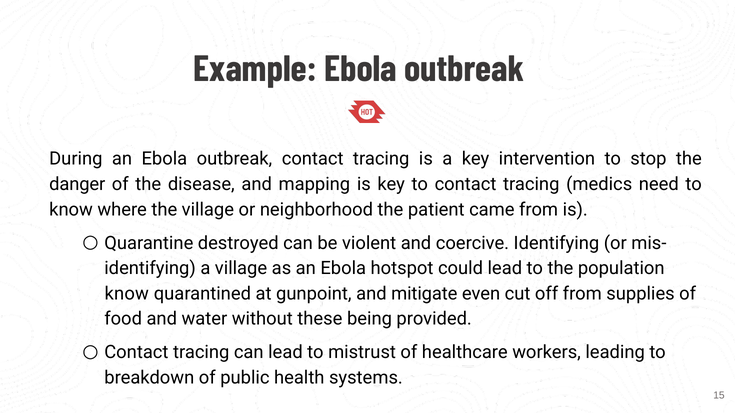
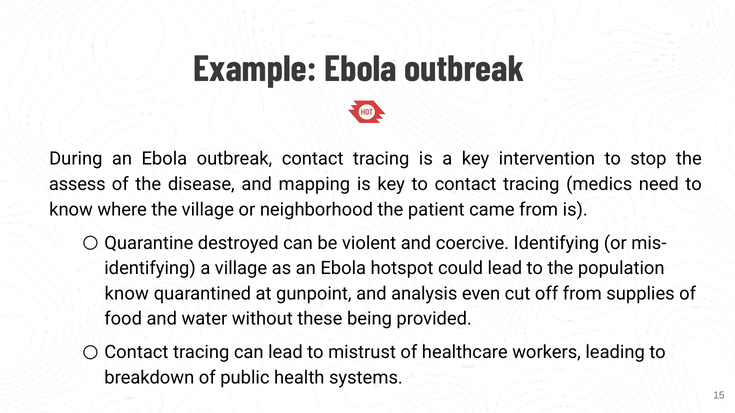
danger: danger -> assess (77, 184)
mitigate: mitigate -> analysis (424, 294)
